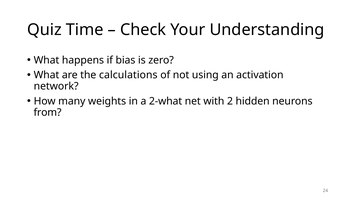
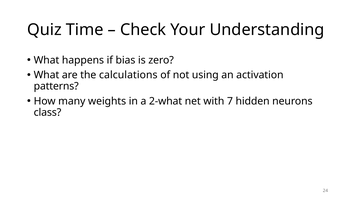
network: network -> patterns (56, 86)
2: 2 -> 7 (230, 101)
from: from -> class (47, 112)
